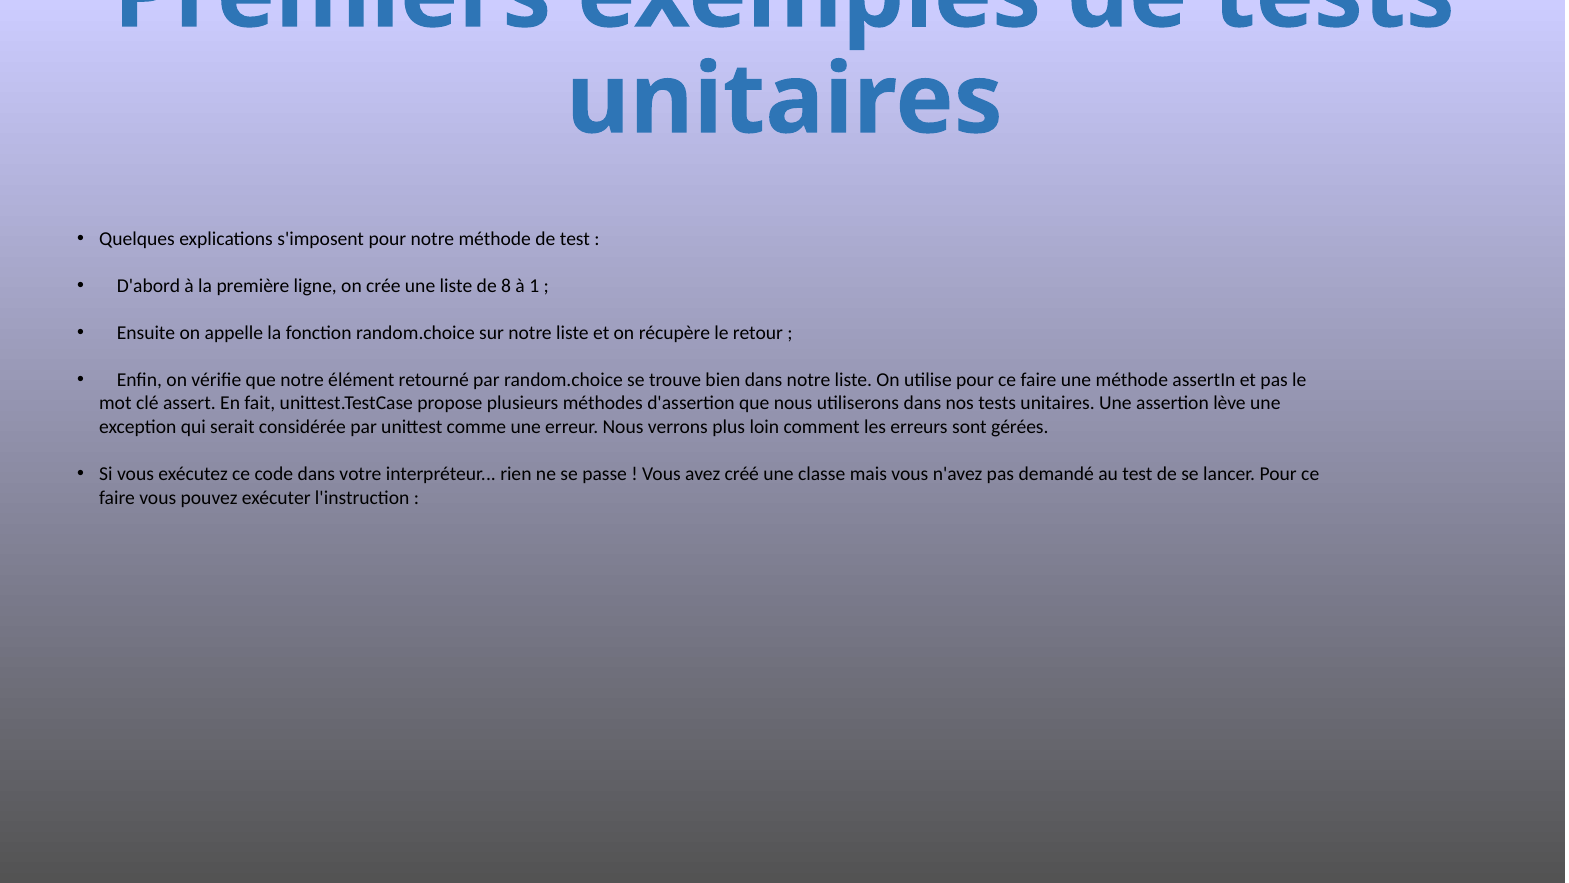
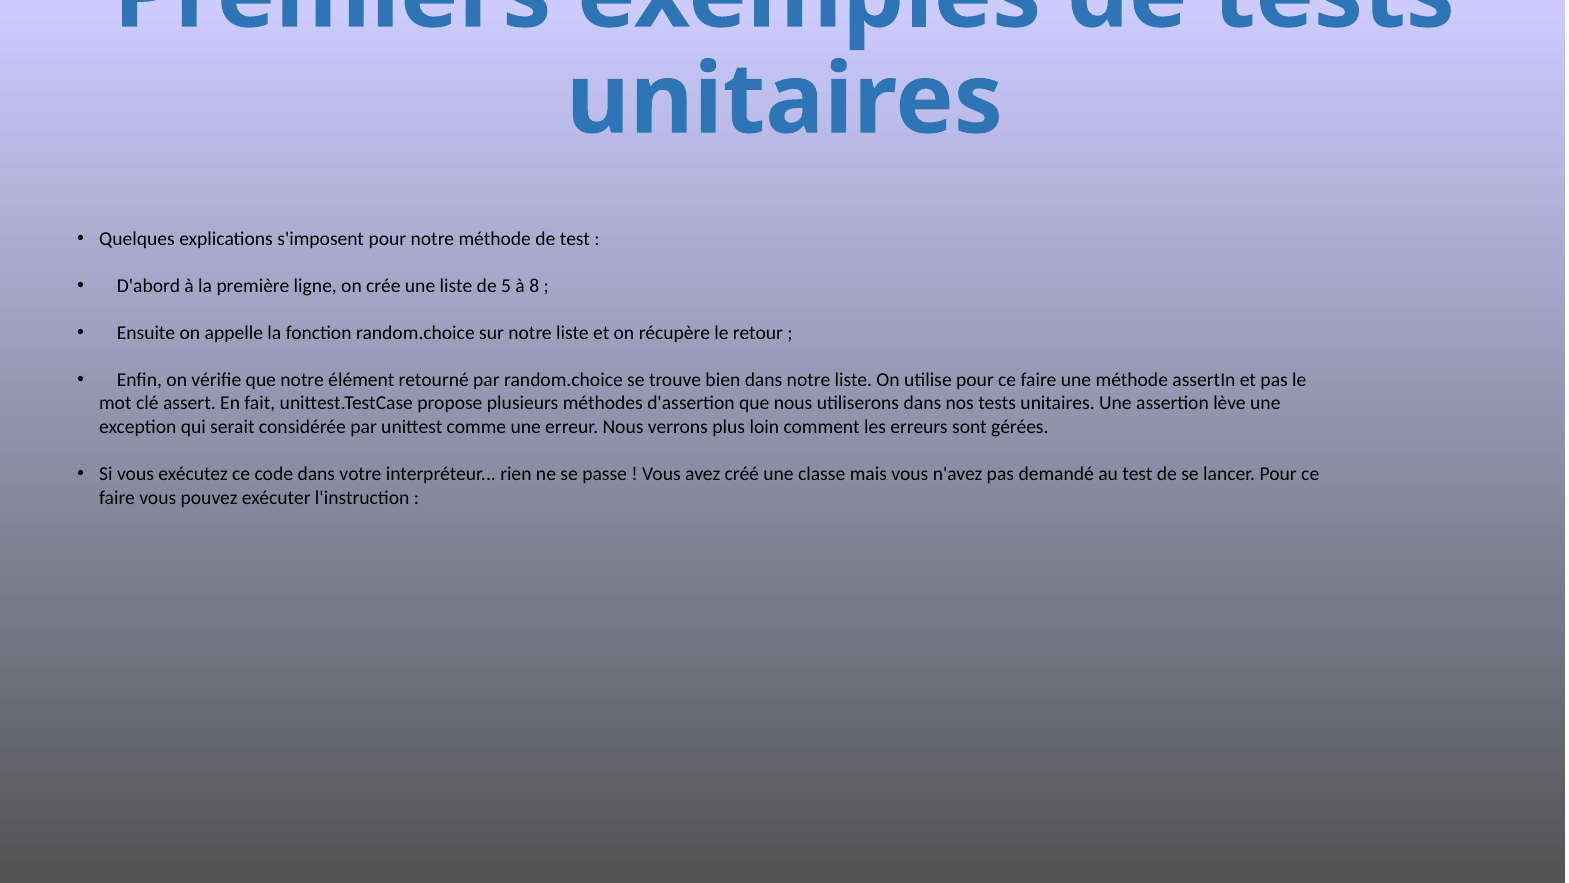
8: 8 -> 5 (506, 286)
1: 1 -> 8 (534, 286)
